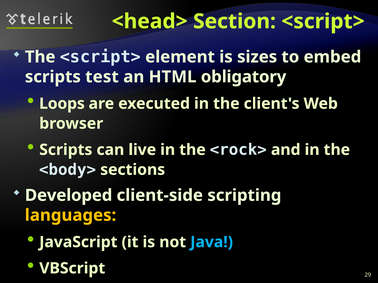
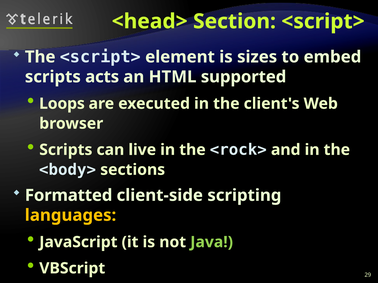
test: test -> acts (102, 77)
obligatory: obligatory -> supported (244, 77)
Developed: Developed -> Formatted (69, 196)
Java colour: light blue -> light green (212, 242)
